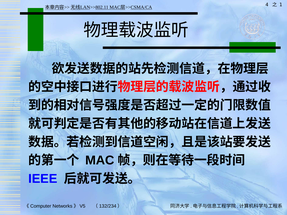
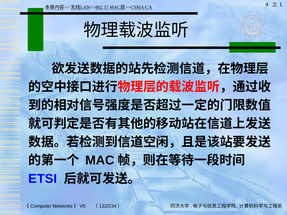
IEEE: IEEE -> ETSI (43, 179)
